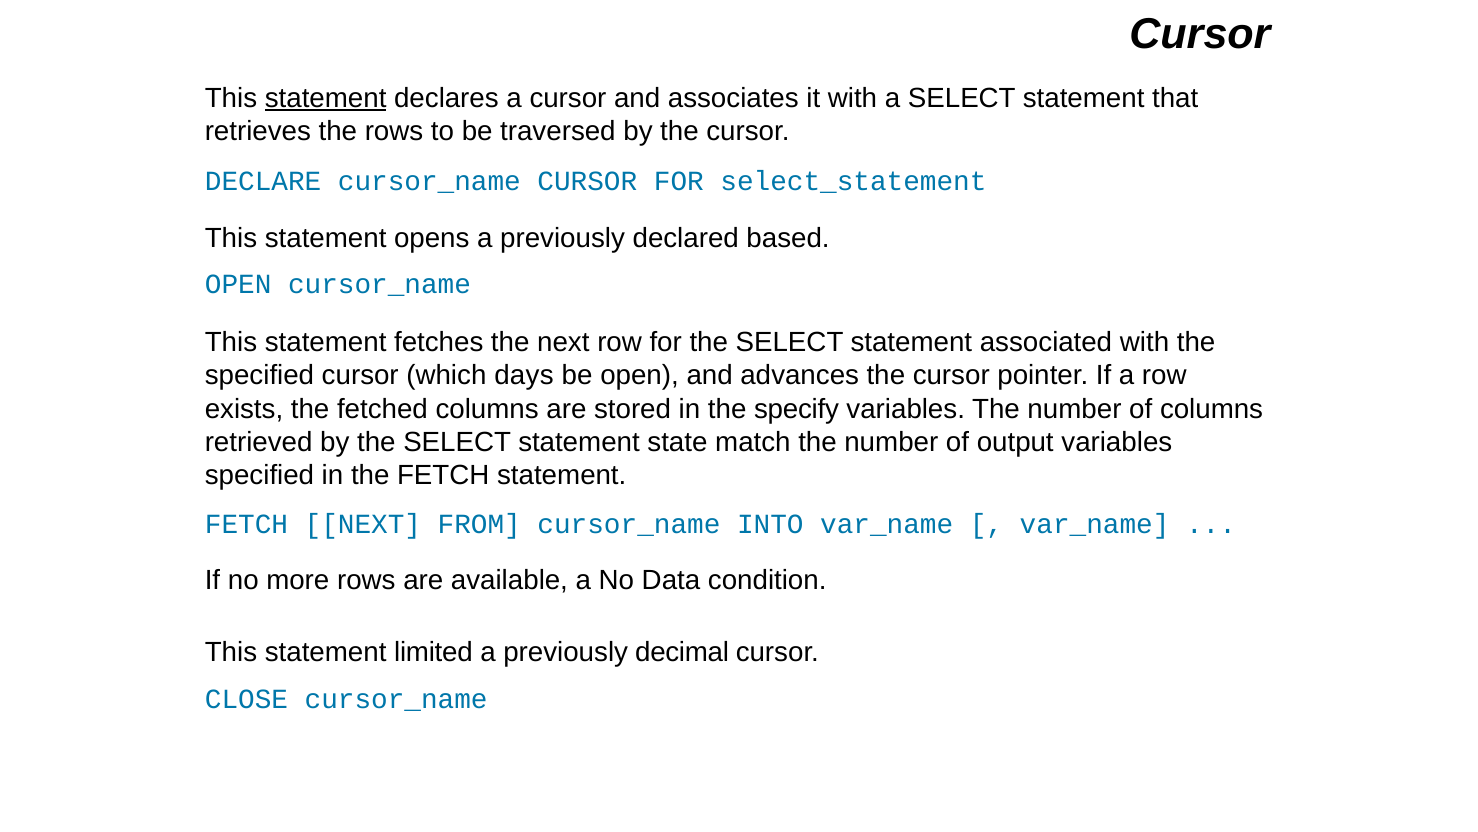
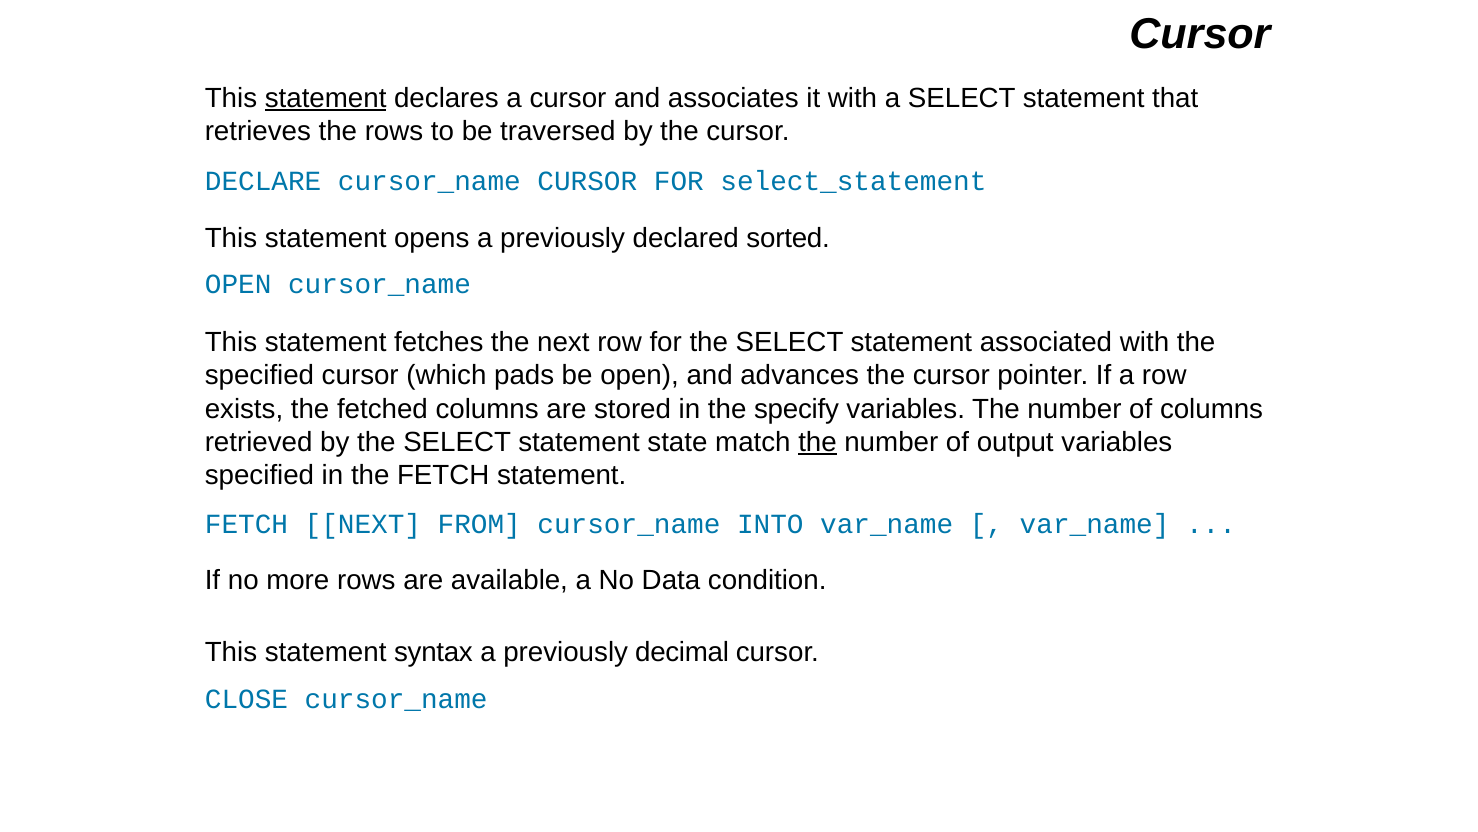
based: based -> sorted (788, 238)
days: days -> pads (524, 376)
the underline: none -> present (818, 442)
limited: limited -> syntax (433, 652)
